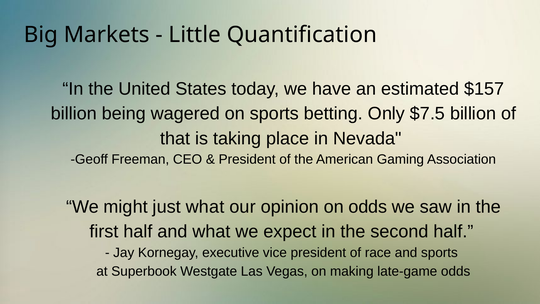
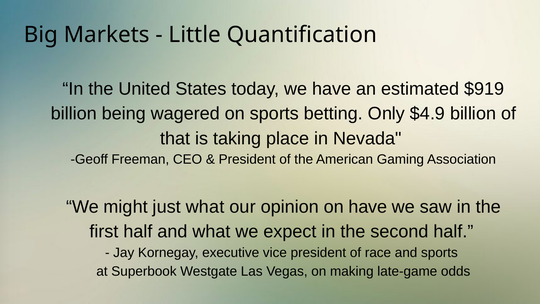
$157: $157 -> $919 (484, 89)
$7.5: $7.5 -> $4.9 (427, 114)
on odds: odds -> have (368, 207)
